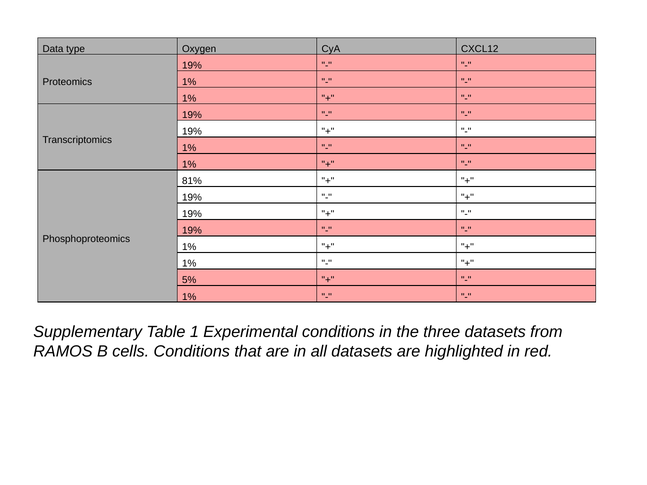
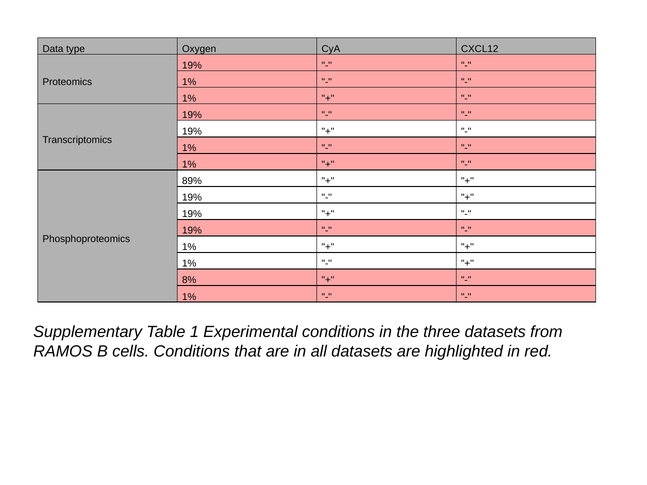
81%: 81% -> 89% (192, 181)
5%: 5% -> 8% (189, 280)
